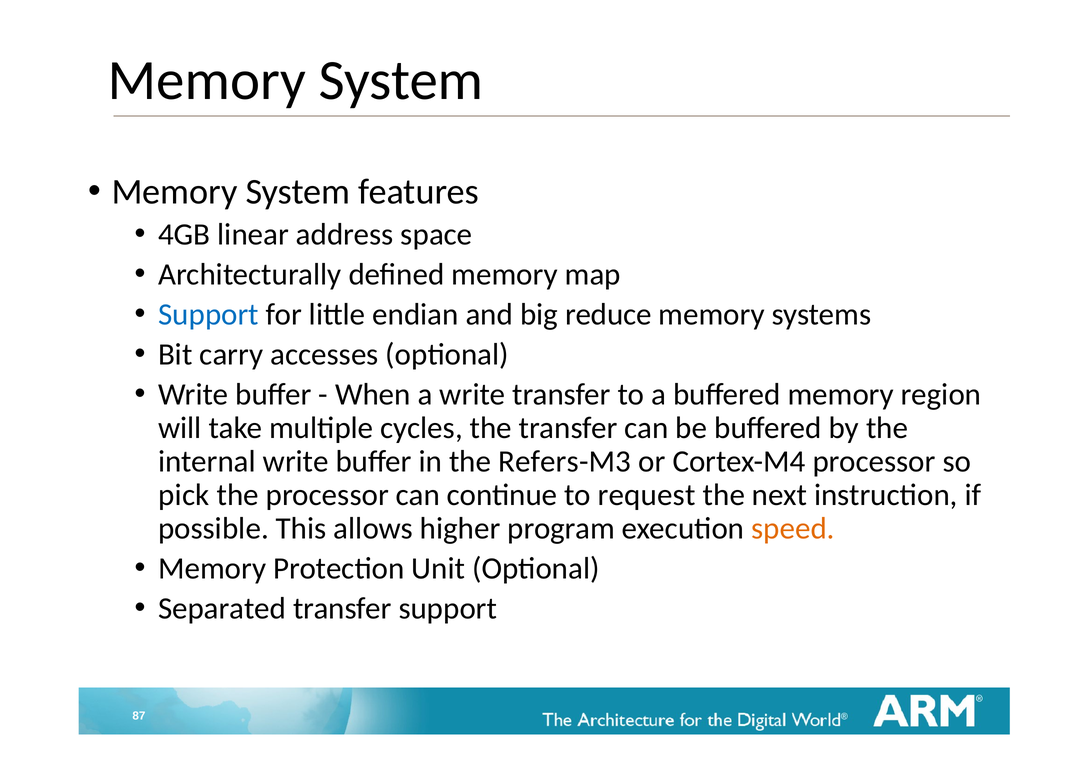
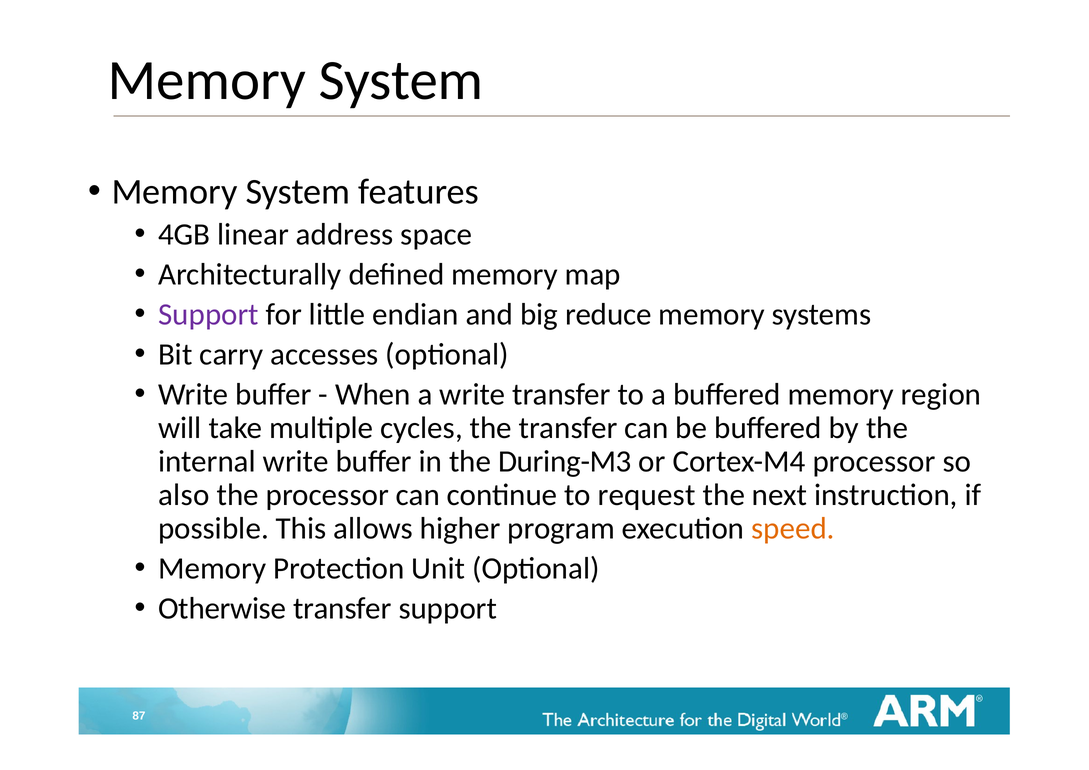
Support colour: blue -> purple (209, 314)
Refers-M3: Refers-M3 -> During-M3 (565, 461)
pick: pick -> also (184, 495)
Separated: Separated -> Otherwise (222, 608)
